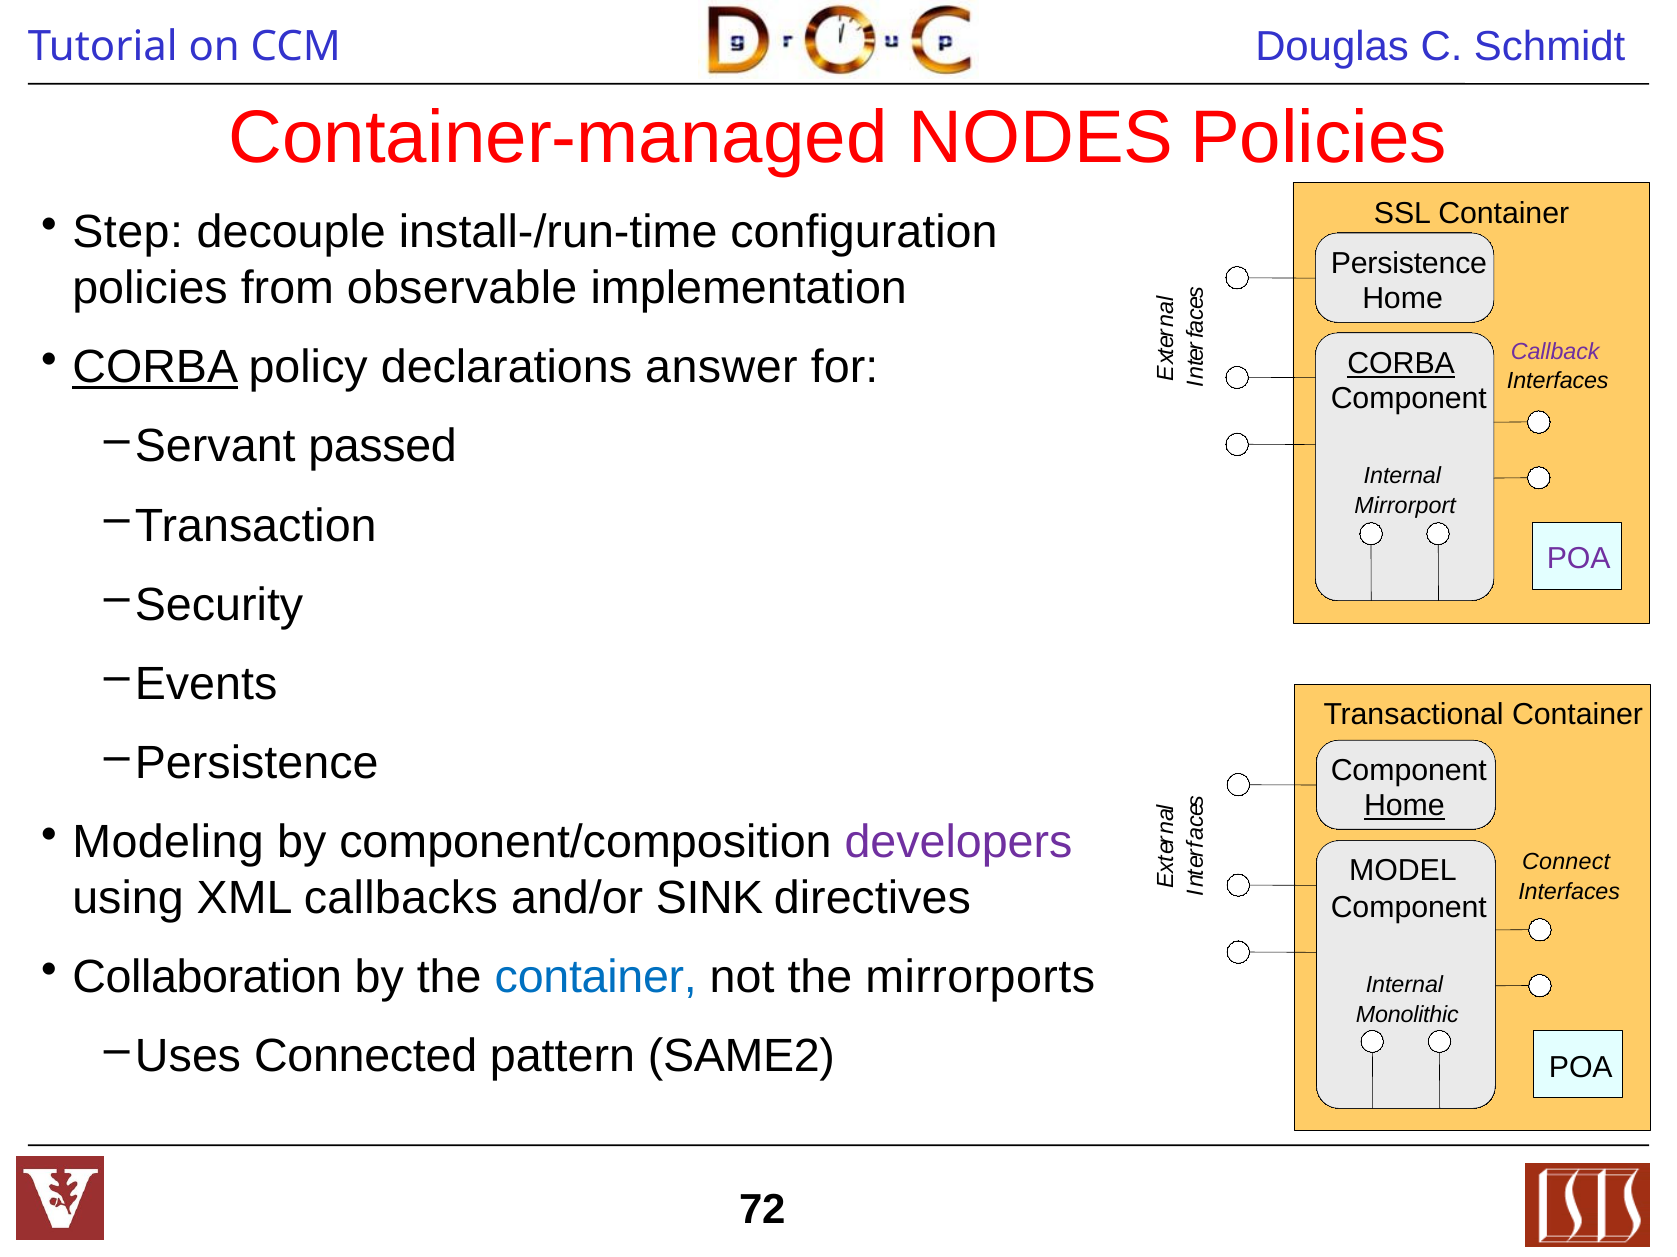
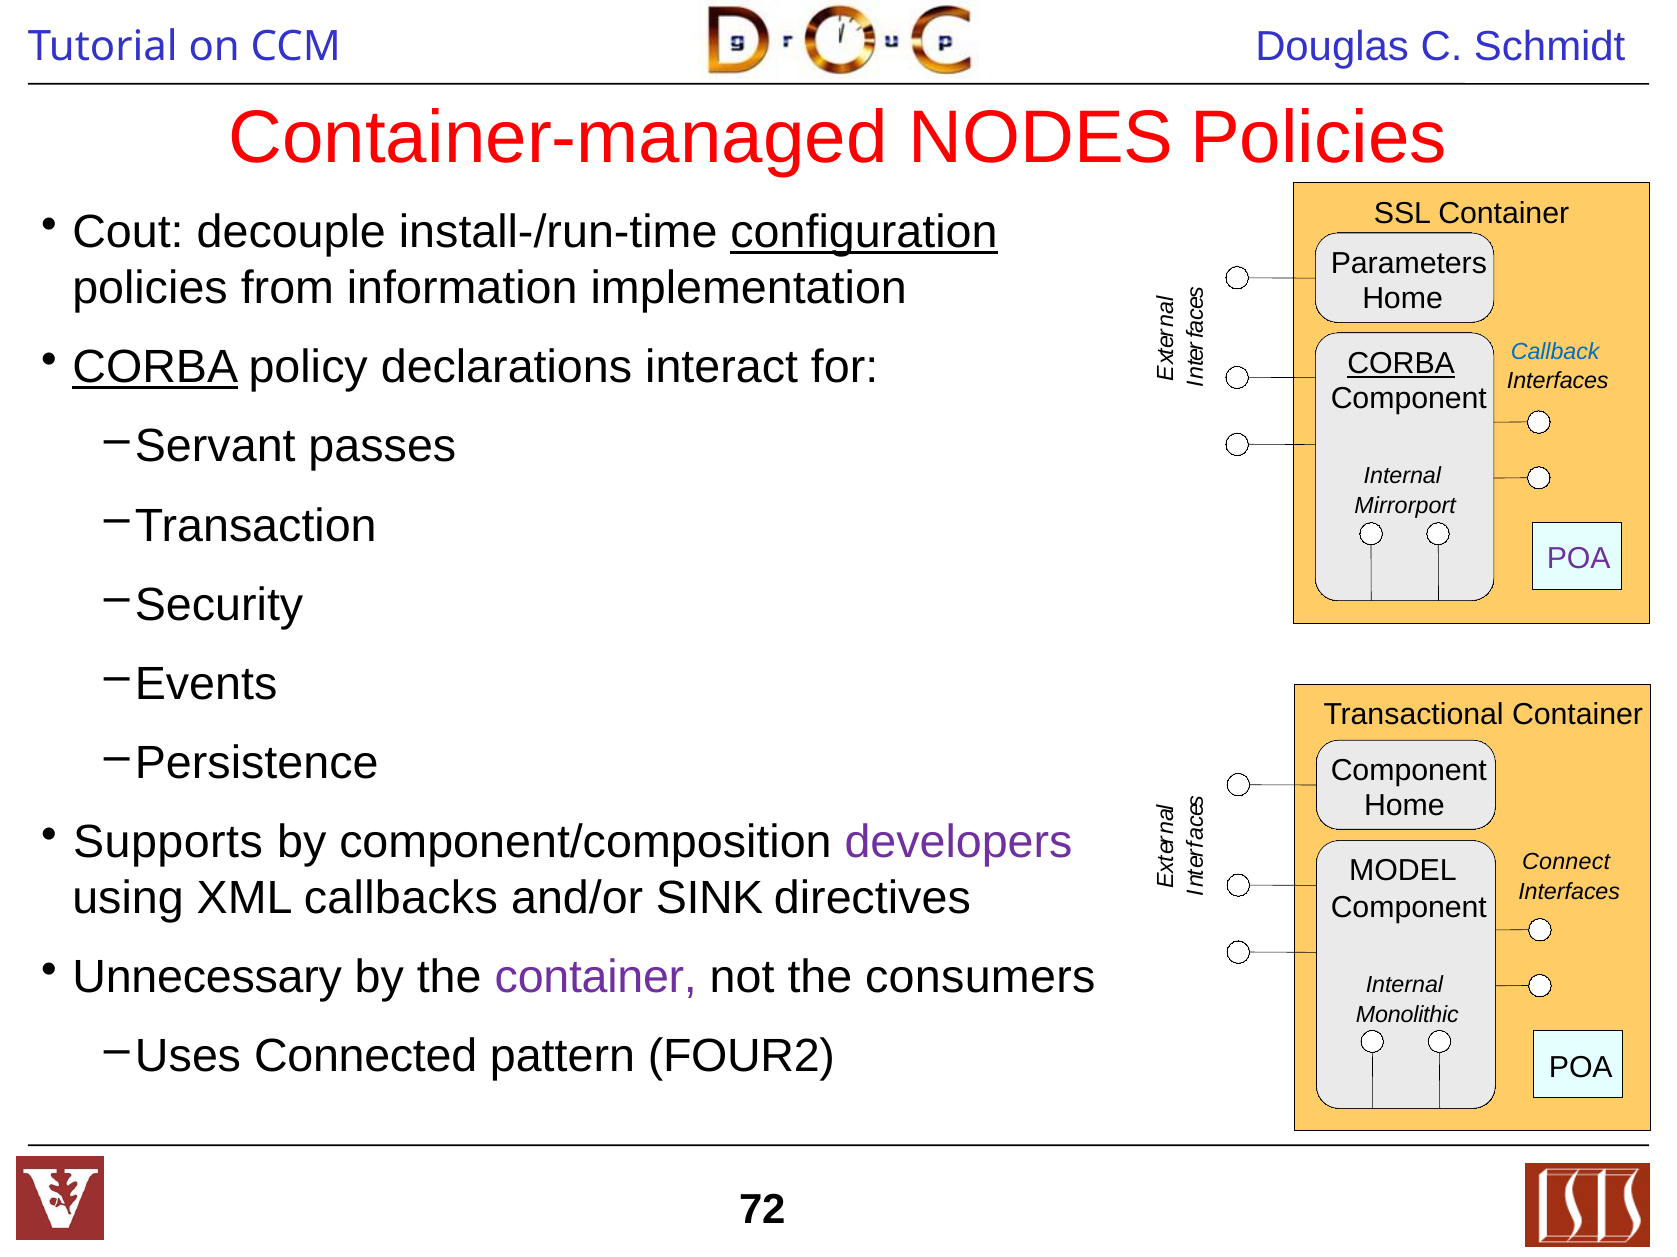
Step: Step -> Cout (128, 232)
configuration underline: none -> present (864, 232)
Persistence: Persistence -> Parameters (1409, 264)
observable: observable -> information (462, 288)
Callback colour: purple -> blue (1555, 352)
answer: answer -> interact (722, 367)
passed: passed -> passes (382, 447)
Home underline: present -> none (1404, 806)
Modeling: Modeling -> Supports (168, 843)
Collaboration: Collaboration -> Unnecessary (207, 978)
container colour: blue -> purple (596, 978)
mirrorports: mirrorports -> consumers (980, 978)
SAME2: SAME2 -> FOUR2 (741, 1057)
